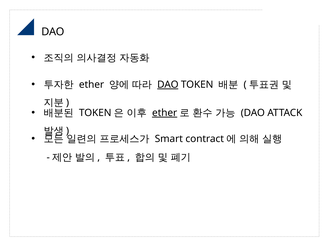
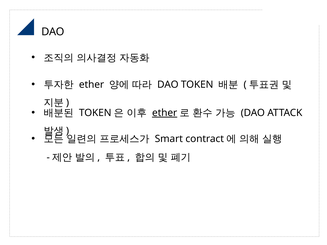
DAO underline: present -> none (168, 85)
